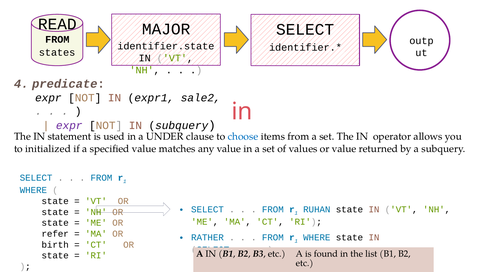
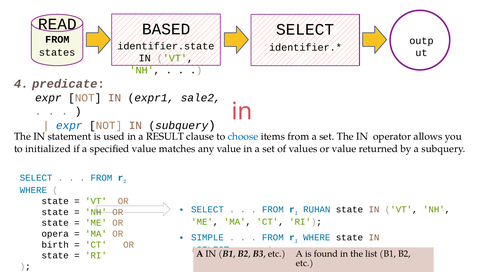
MAJOR: MAJOR -> BASED (166, 29)
expr colour: purple -> blue (69, 126)
UNDER: UNDER -> RESULT (165, 137)
refer: refer -> opera (55, 234)
RATHER: RATHER -> SIMPLE (207, 238)
